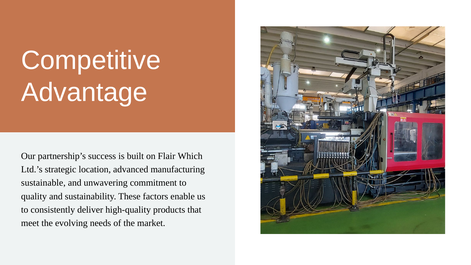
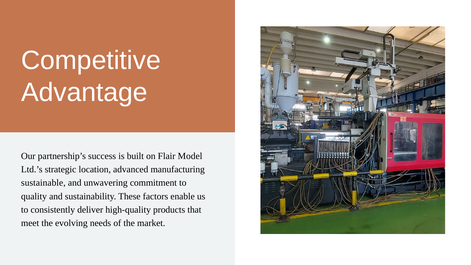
Which: Which -> Model (190, 156)
